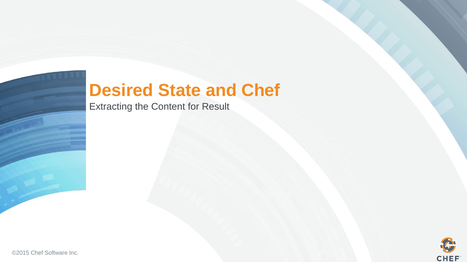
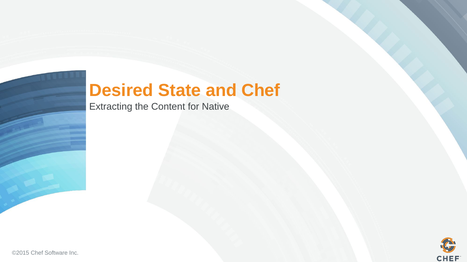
Result: Result -> Native (216, 107)
